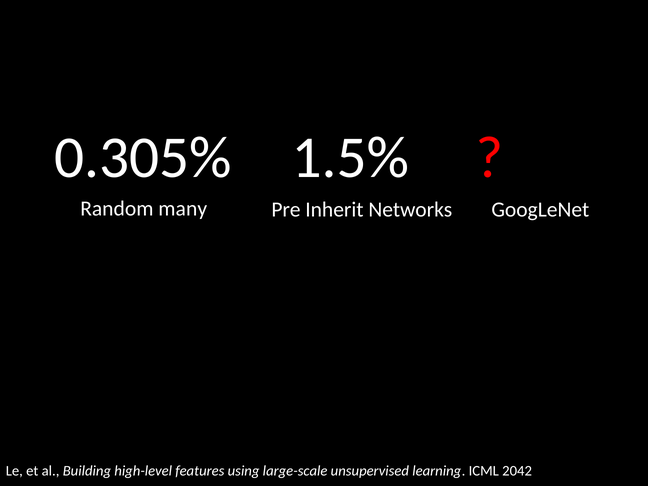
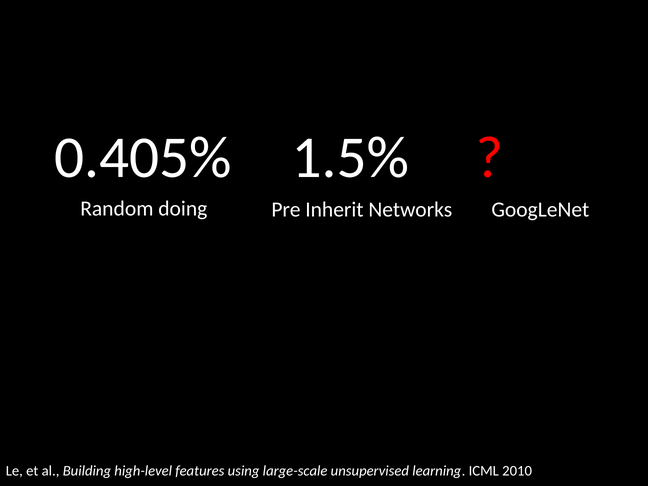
0.305%: 0.305% -> 0.405% (143, 158)
many: many -> doing (183, 209)
2042: 2042 -> 2010 (517, 471)
